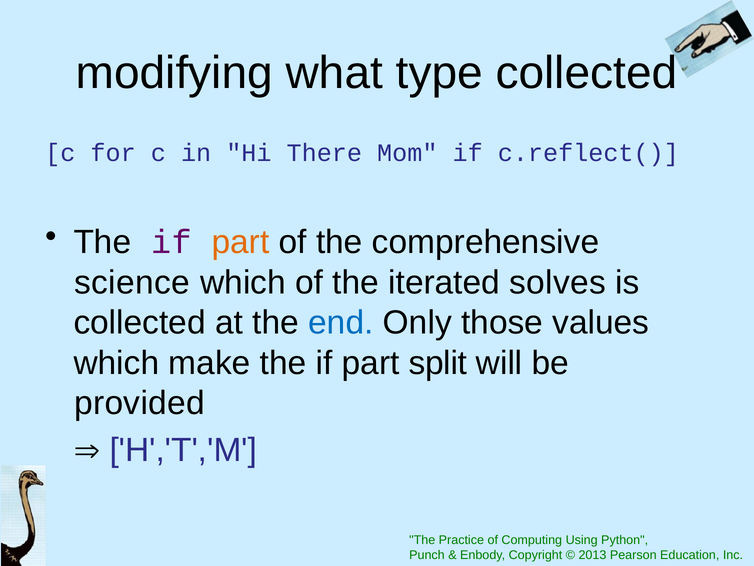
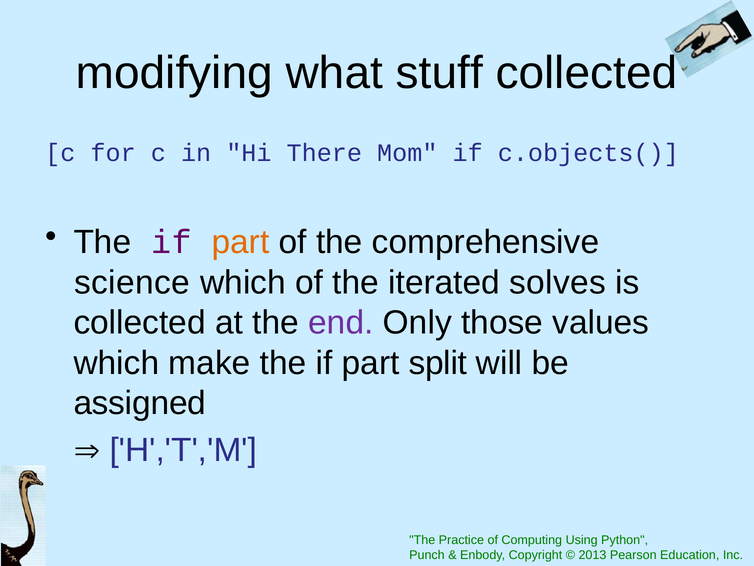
type: type -> stuff (439, 73)
c.reflect(: c.reflect( -> c.objects( (588, 153)
end colour: blue -> purple (341, 322)
provided: provided -> assigned (140, 403)
